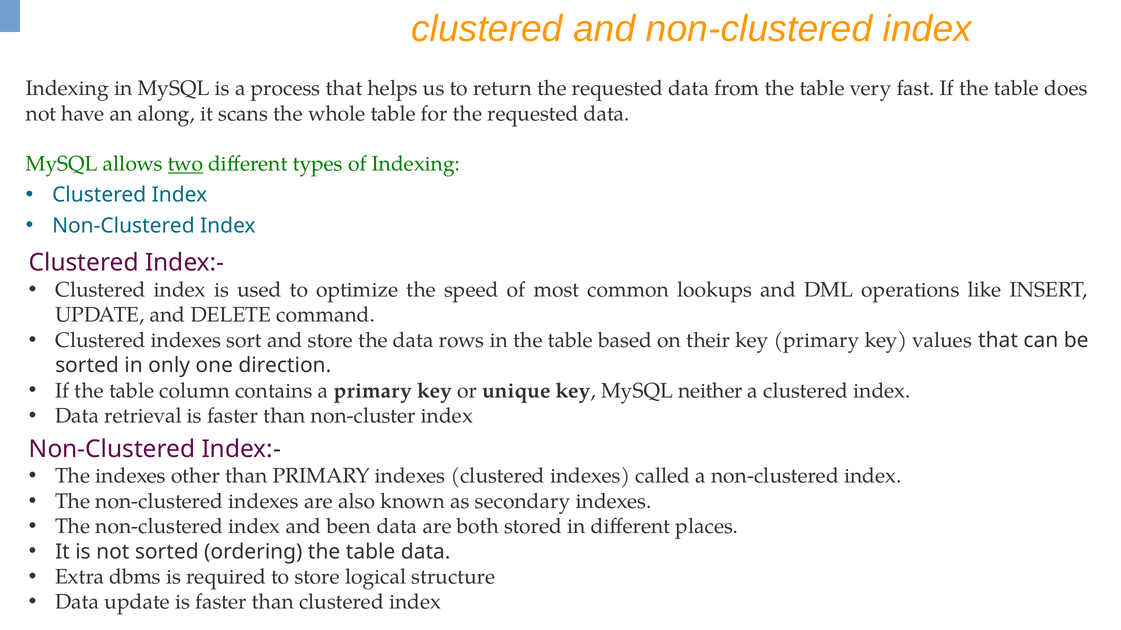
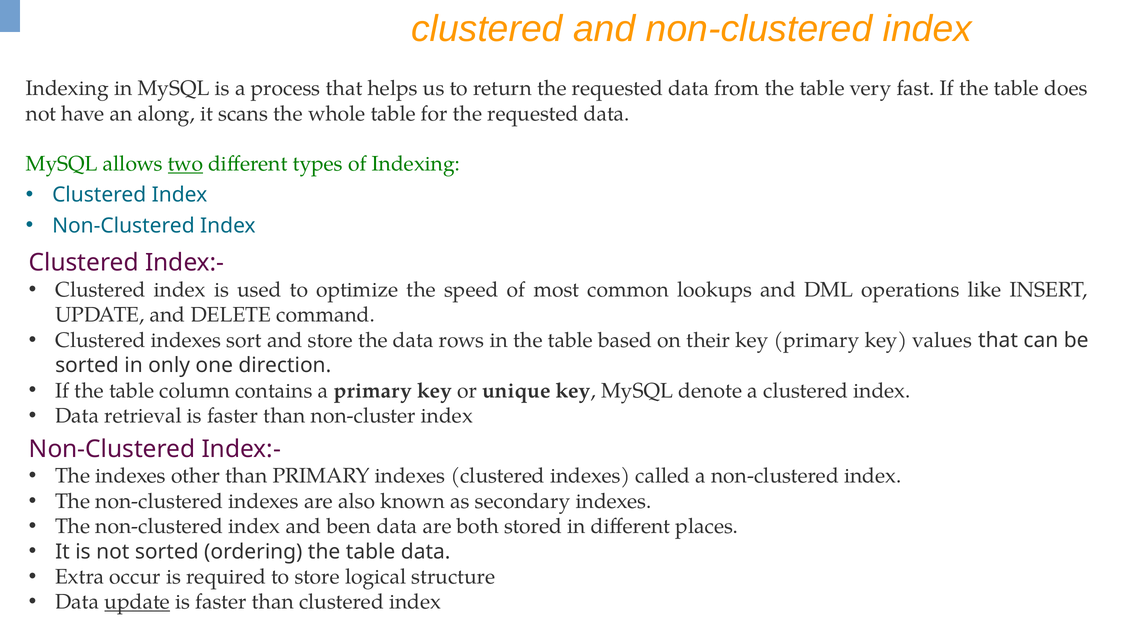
neither: neither -> denote (710, 391)
dbms: dbms -> occur (135, 577)
update underline: none -> present (137, 603)
